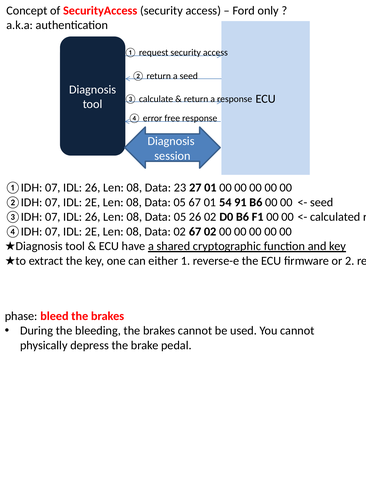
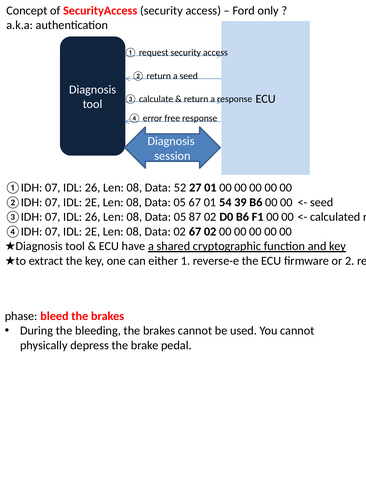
23: 23 -> 52 (180, 188)
91: 91 -> 39 (240, 202)
05 26: 26 -> 87 (195, 217)
